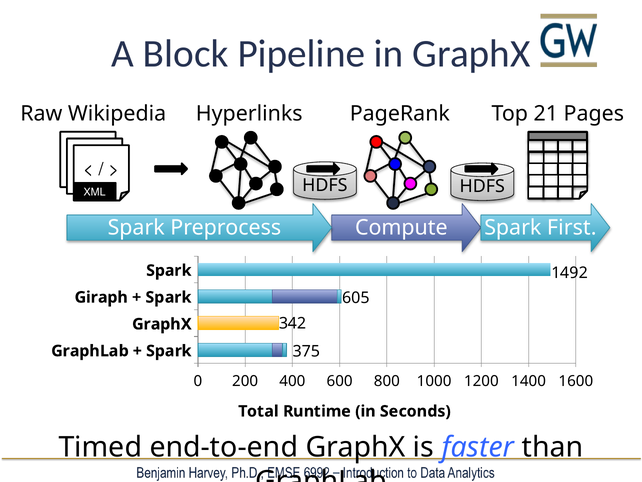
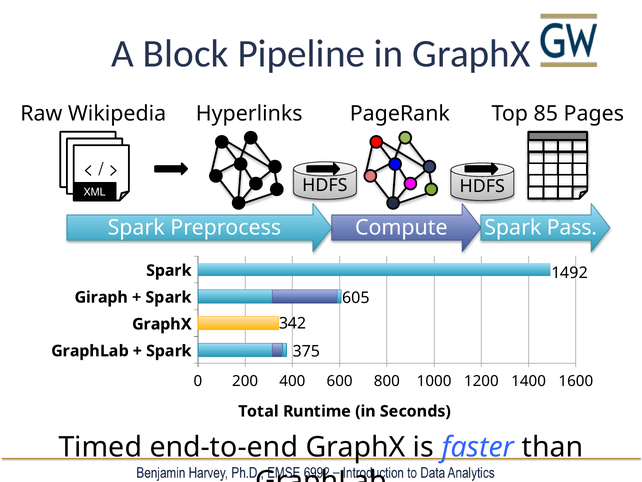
21: 21 -> 85 (546, 114)
First: First -> Pass (572, 227)
